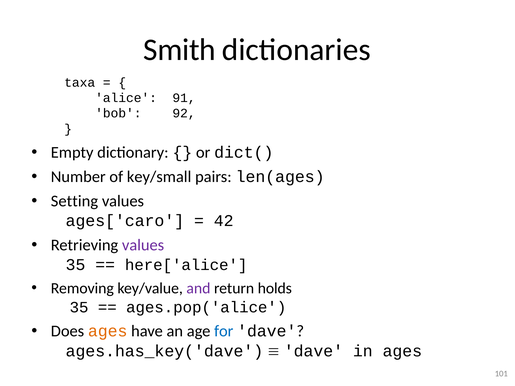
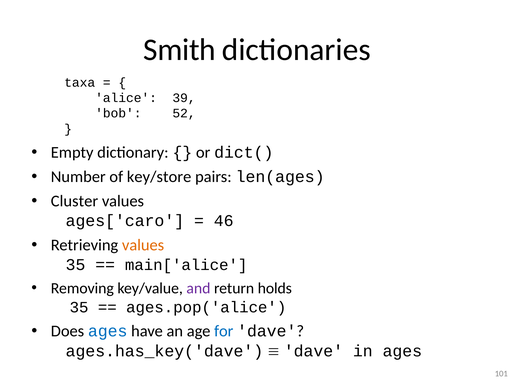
91: 91 -> 39 (184, 98)
92: 92 -> 52 (184, 113)
key/small: key/small -> key/store (159, 177)
Setting: Setting -> Cluster (74, 201)
42: 42 -> 46 (224, 221)
values colour: purple -> orange (143, 245)
here['alice: here['alice -> main['alice (186, 265)
ages colour: orange -> blue (108, 331)
